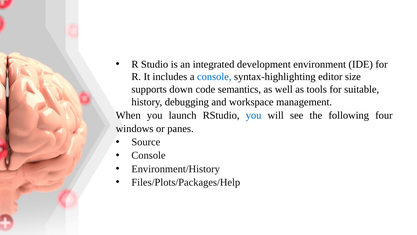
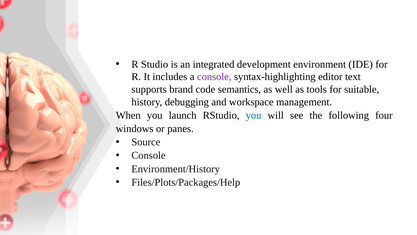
console colour: blue -> purple (214, 77)
size: size -> text (353, 77)
down: down -> brand (181, 89)
